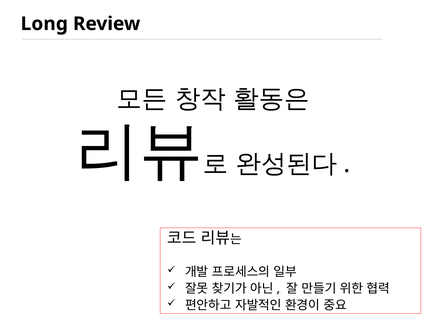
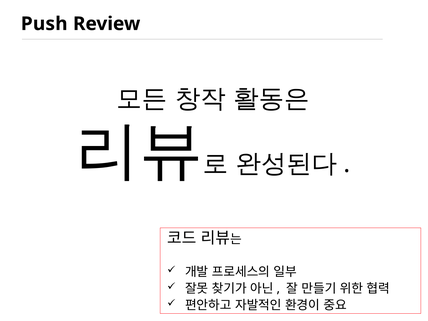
Long: Long -> Push (44, 24)
